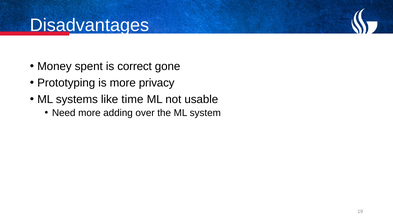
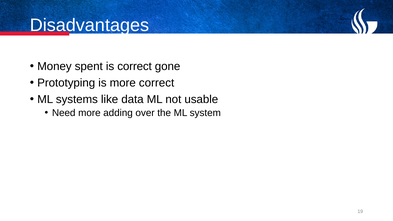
more privacy: privacy -> correct (157, 83)
time: time -> data (132, 99)
